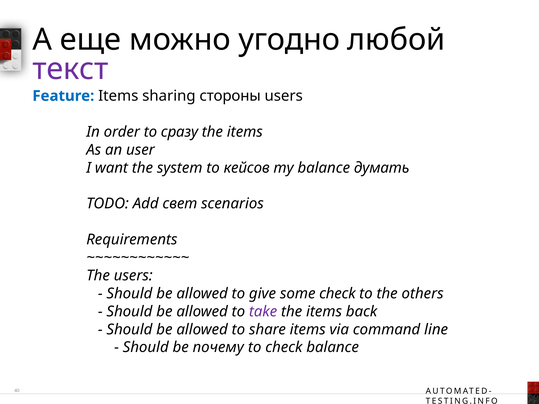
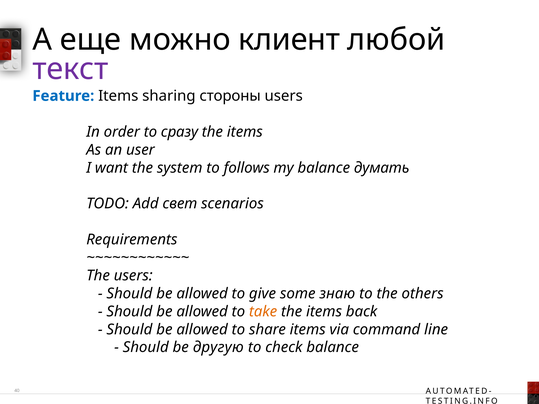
угодно: угодно -> клиент (289, 40)
кейсов: кейсов -> follows (247, 168)
some check: check -> знаю (337, 294)
take colour: purple -> orange (263, 312)
почему: почему -> другую (218, 348)
